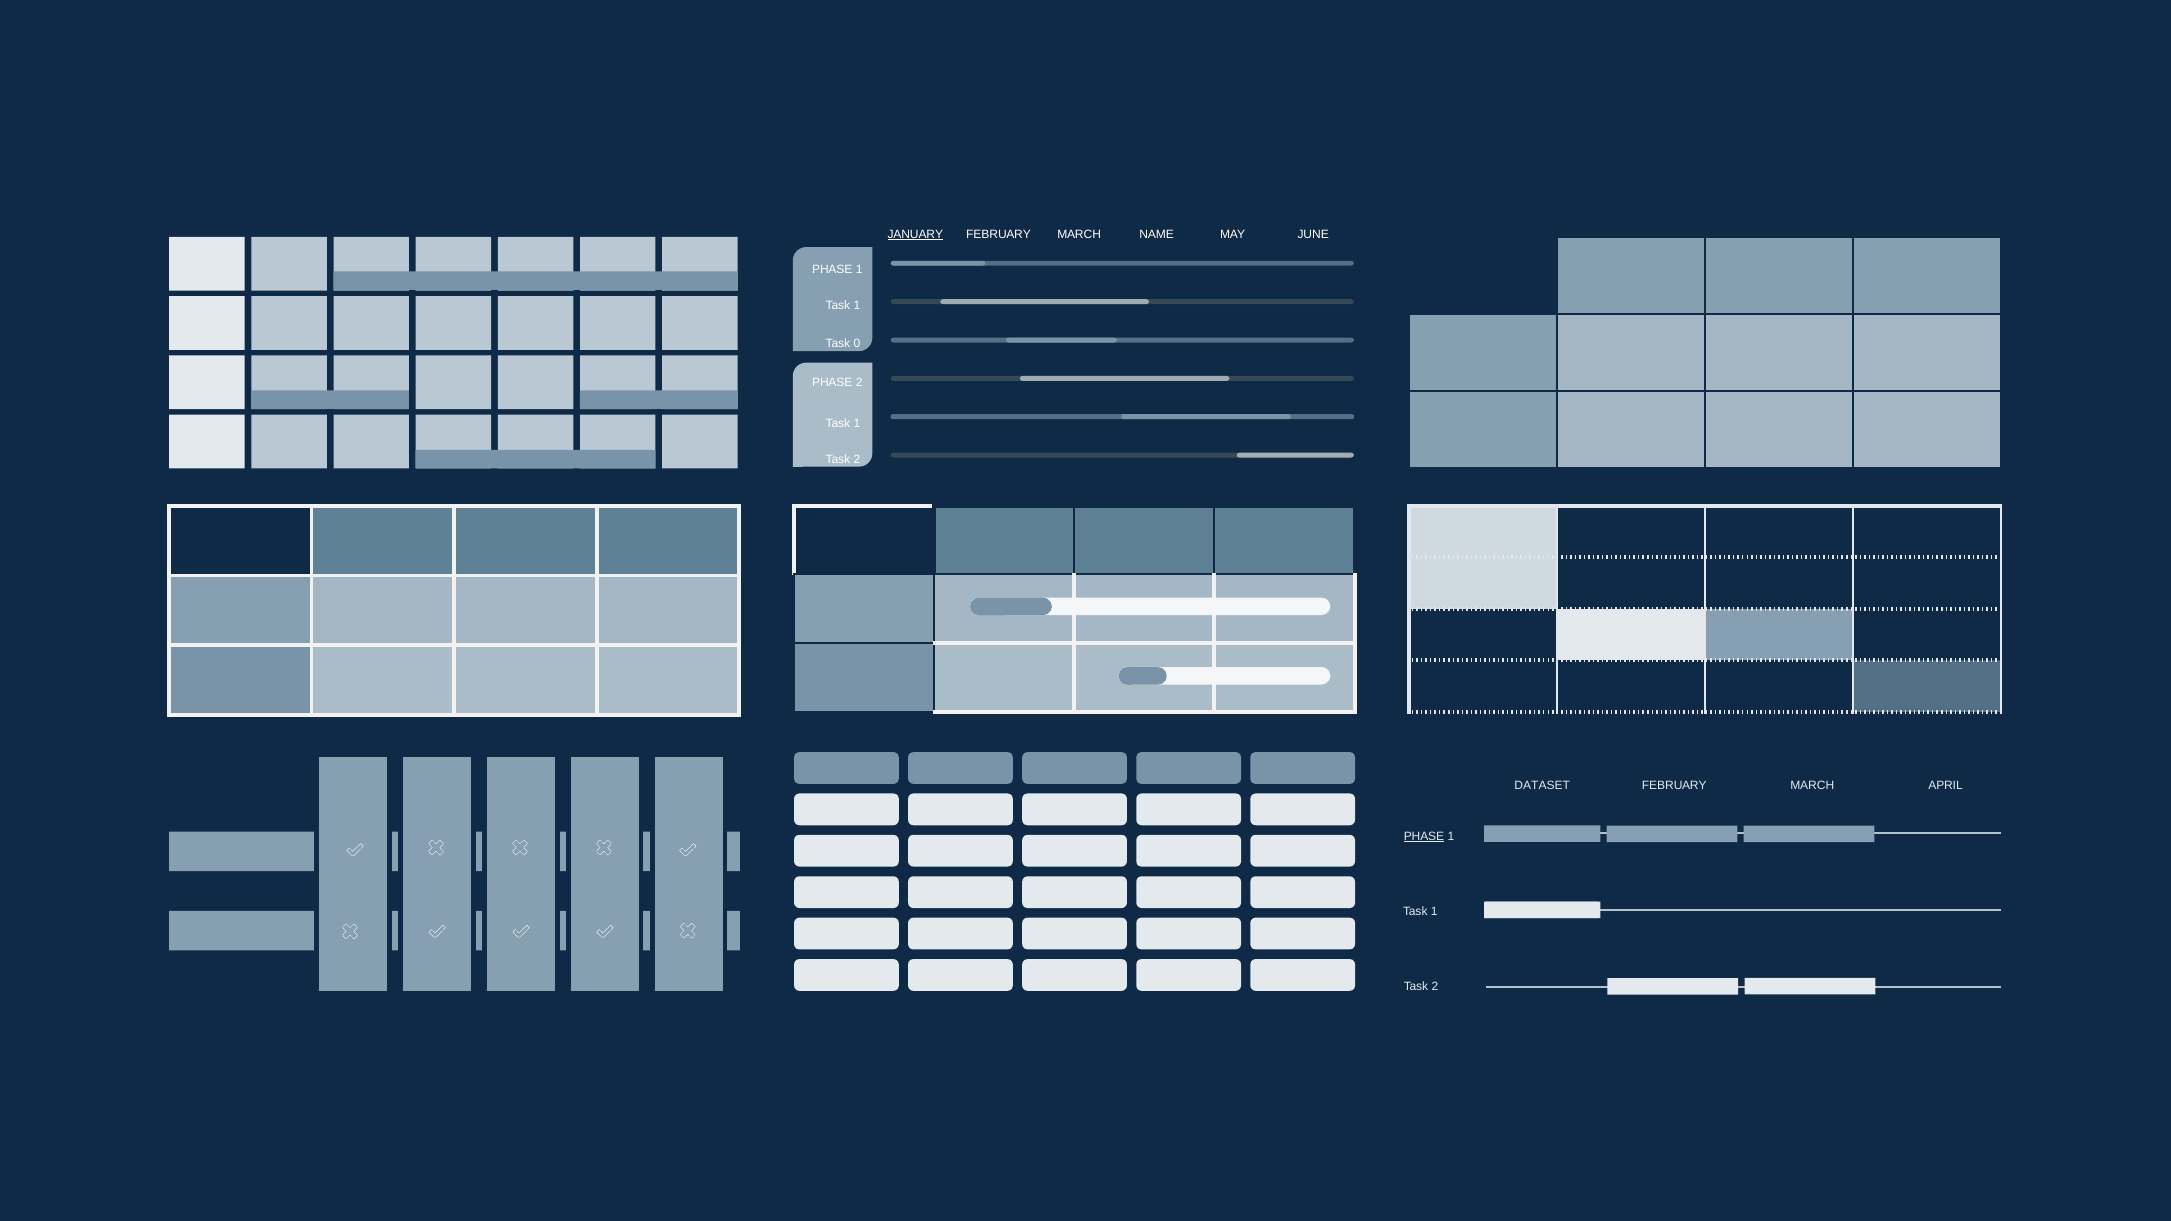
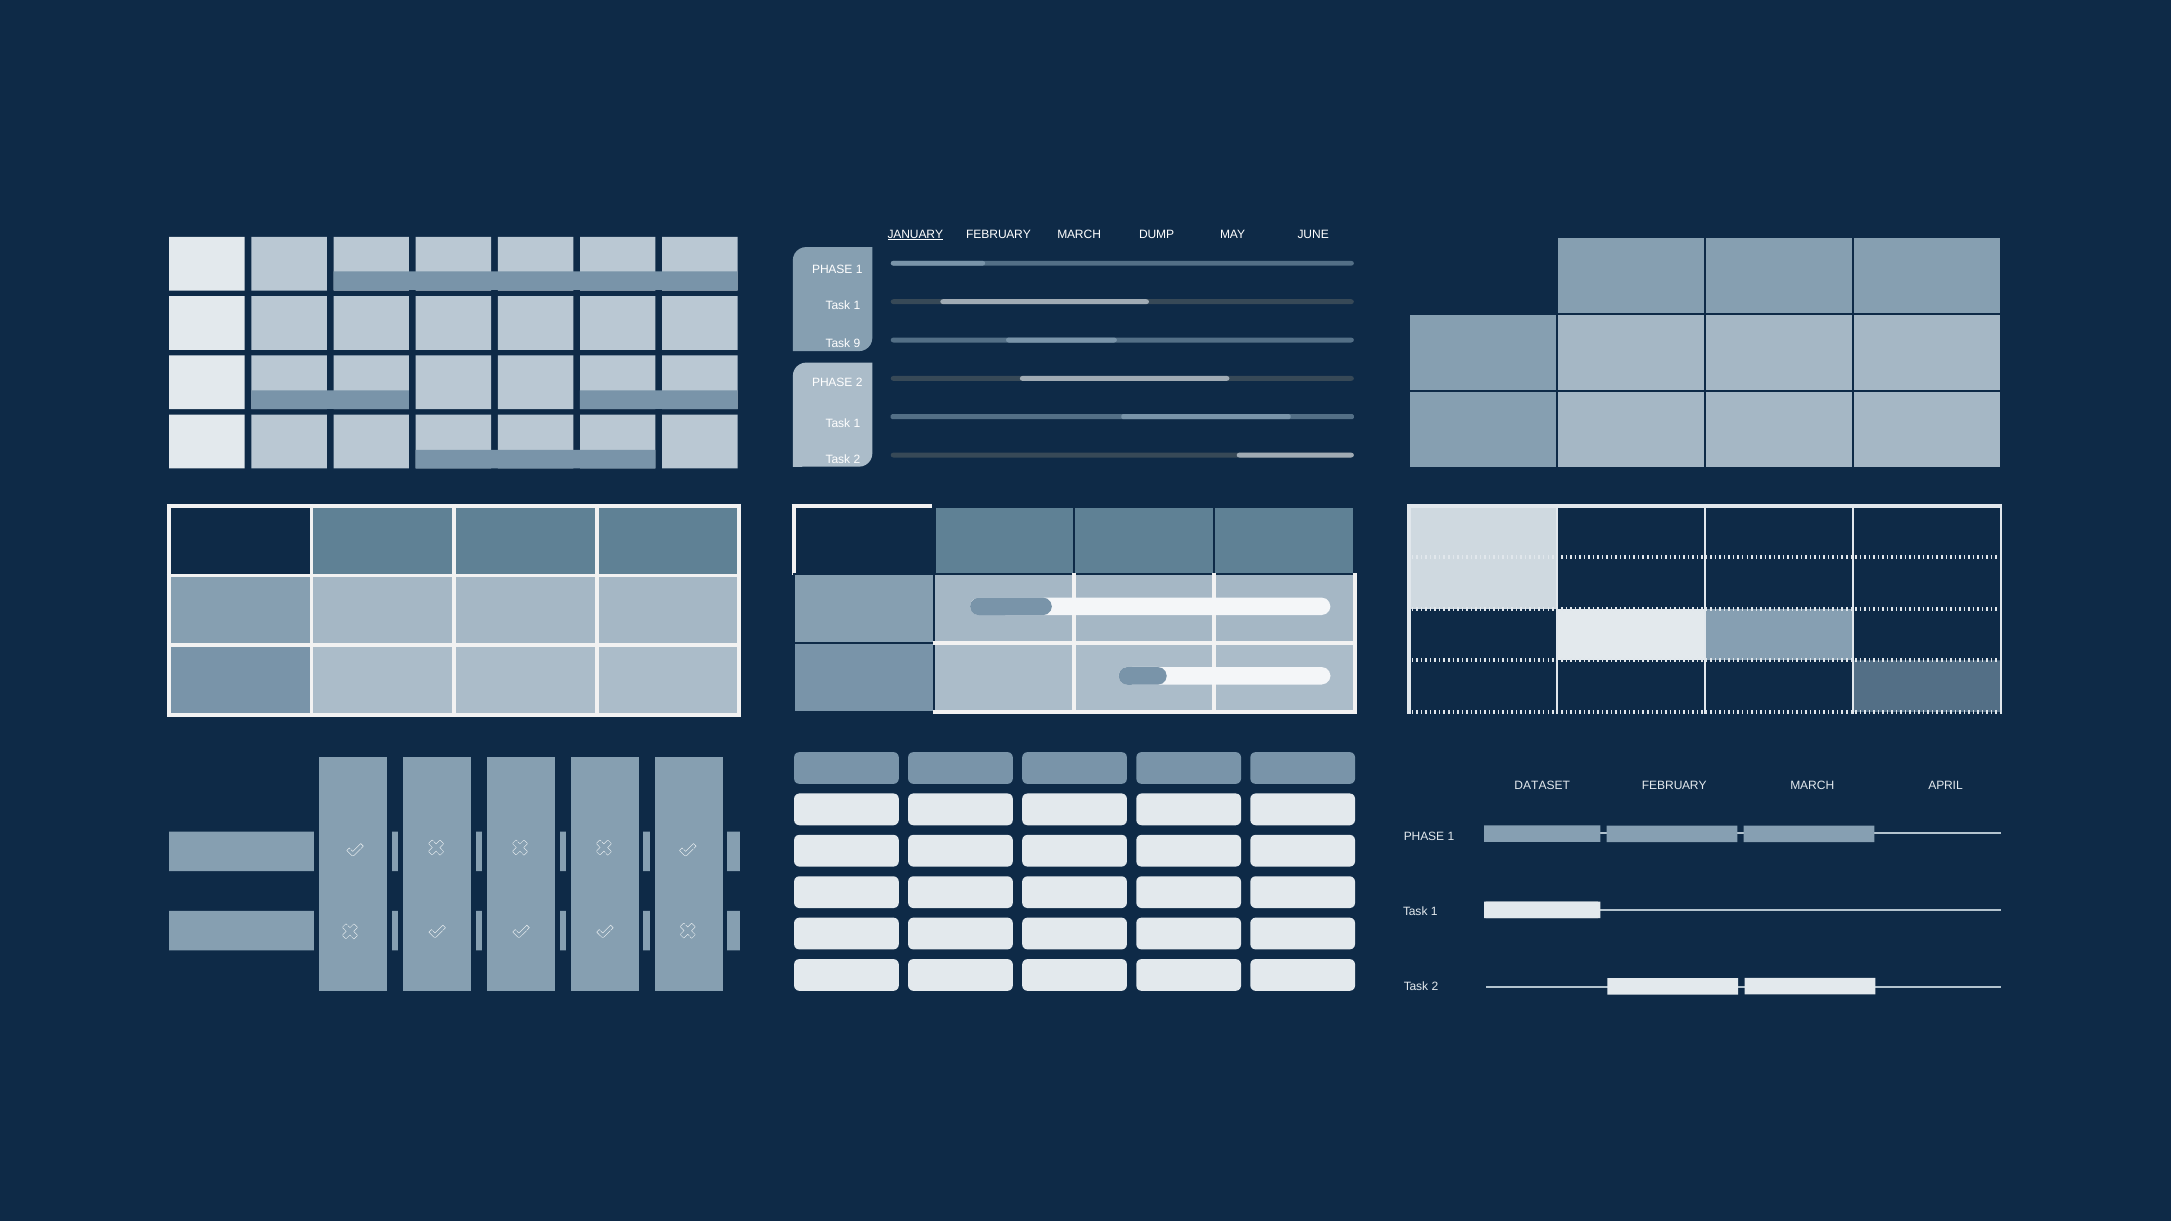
NAME: NAME -> DUMP (1157, 234)
0: 0 -> 9 (857, 344)
PHASE underline: present -> none (1424, 836)
